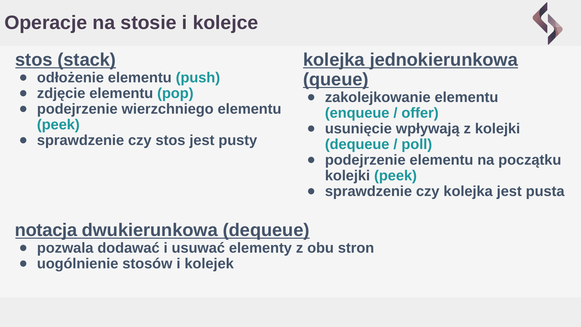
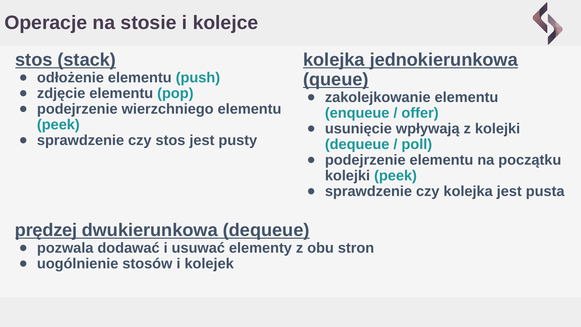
notacja: notacja -> prędzej (46, 230)
